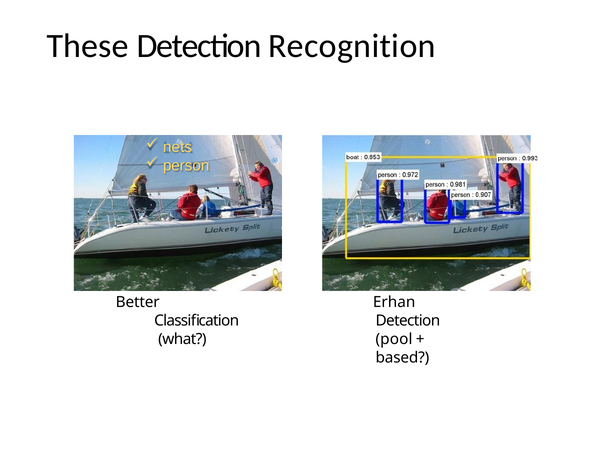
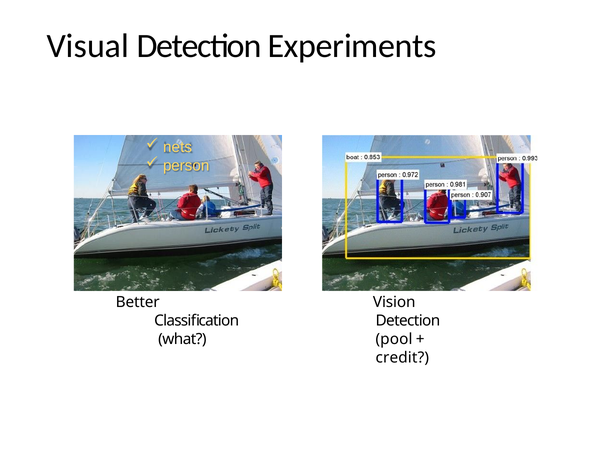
These: These -> Visual (88, 46)
Recognition: Recognition -> Experiments (352, 46)
Erhan: Erhan -> Vision (394, 302)
based: based -> credit (402, 357)
